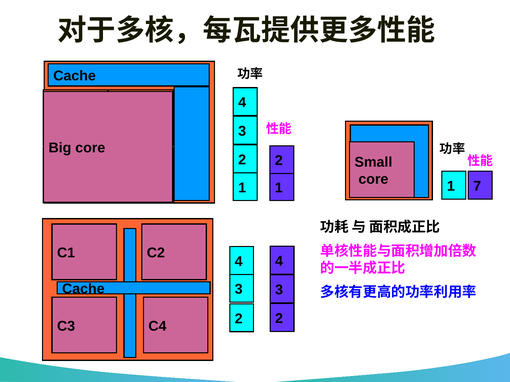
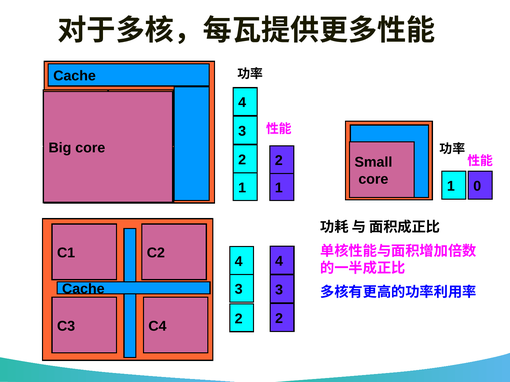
7: 7 -> 0 (477, 186)
